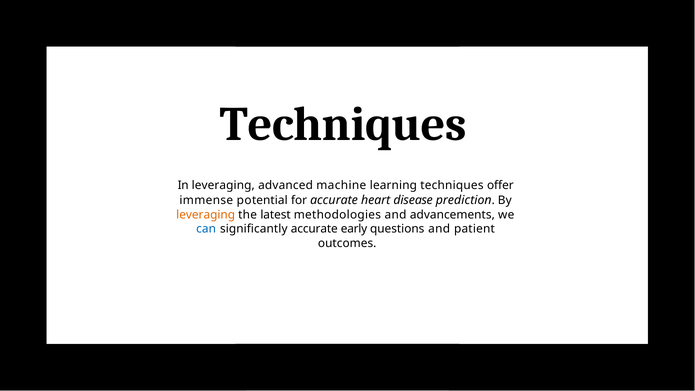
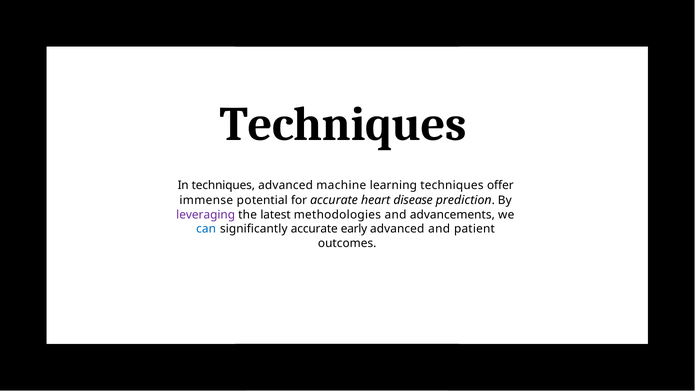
In leveraging: leveraging -> techniques (223, 185)
leveraging colour: orange -> purple (206, 215)
early questions: questions -> advanced (397, 229)
